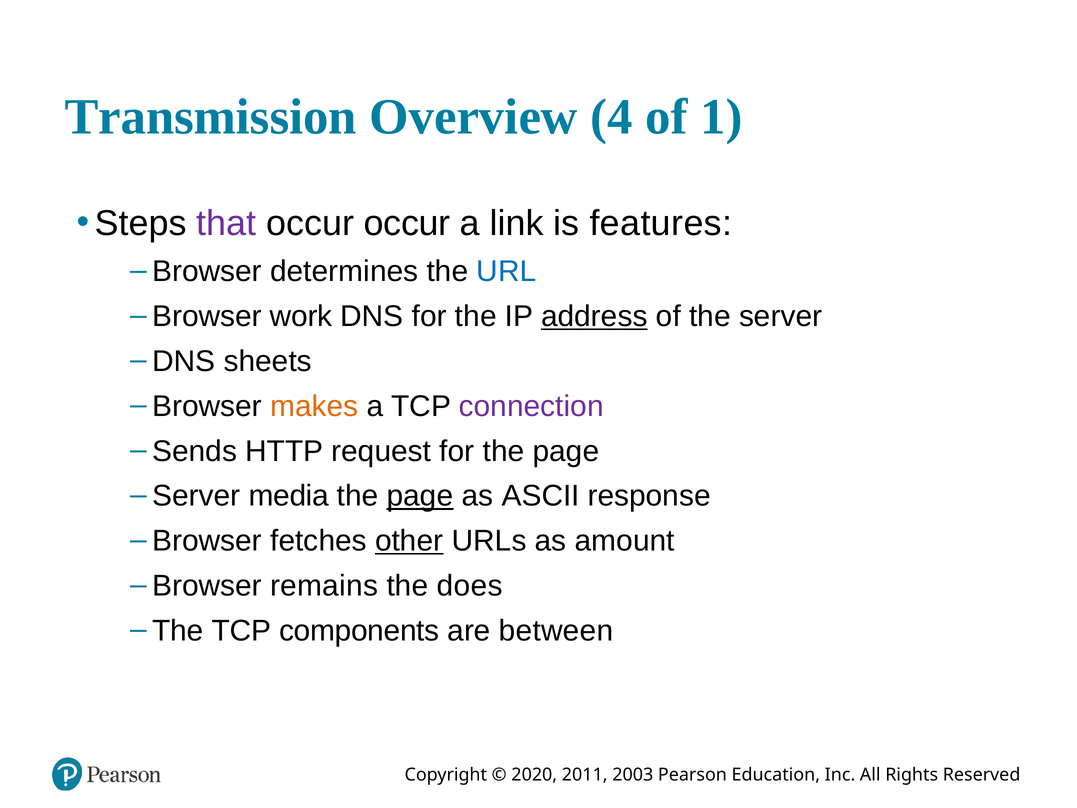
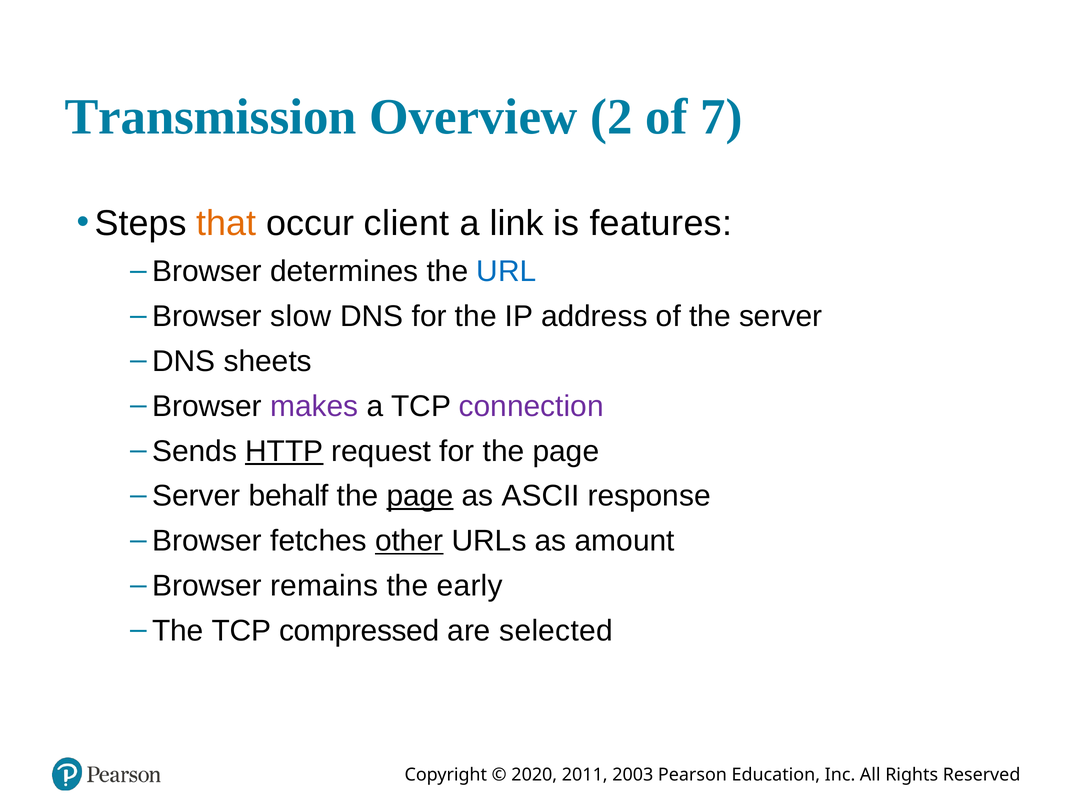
4: 4 -> 2 (611, 117)
1: 1 -> 7 (721, 117)
that colour: purple -> orange (226, 223)
occur occur: occur -> client (407, 223)
work: work -> slow (301, 316)
address underline: present -> none (594, 316)
makes colour: orange -> purple (314, 406)
HTTP underline: none -> present (284, 451)
media: media -> behalf (289, 496)
does: does -> early (470, 586)
components: components -> compressed (359, 631)
between: between -> selected (556, 631)
